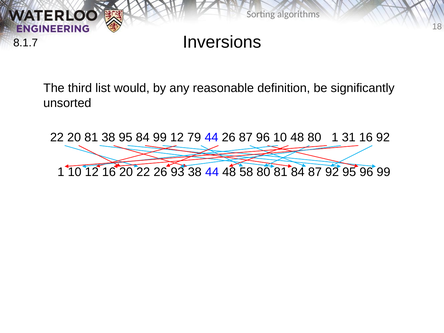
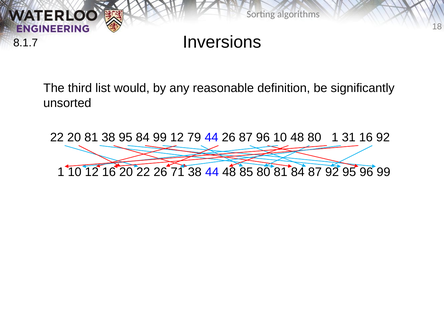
93: 93 -> 71 (178, 172)
58: 58 -> 85 (246, 172)
